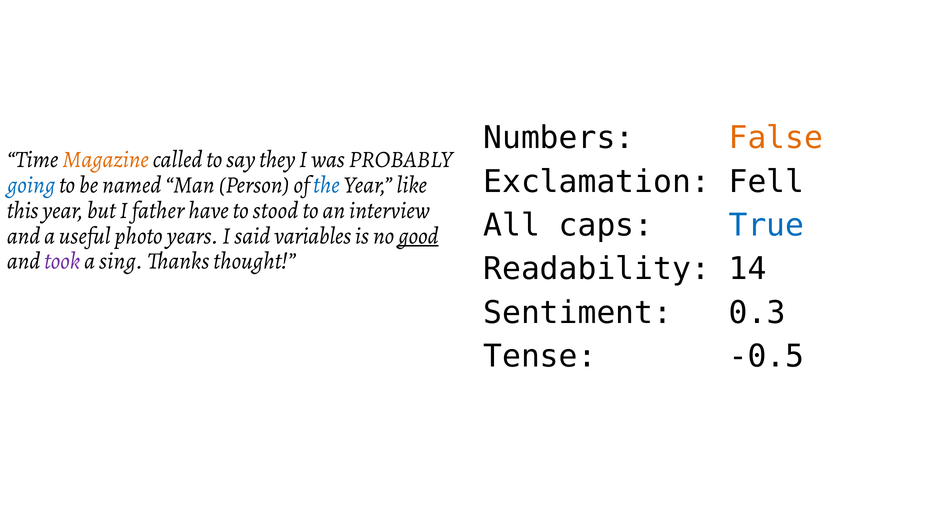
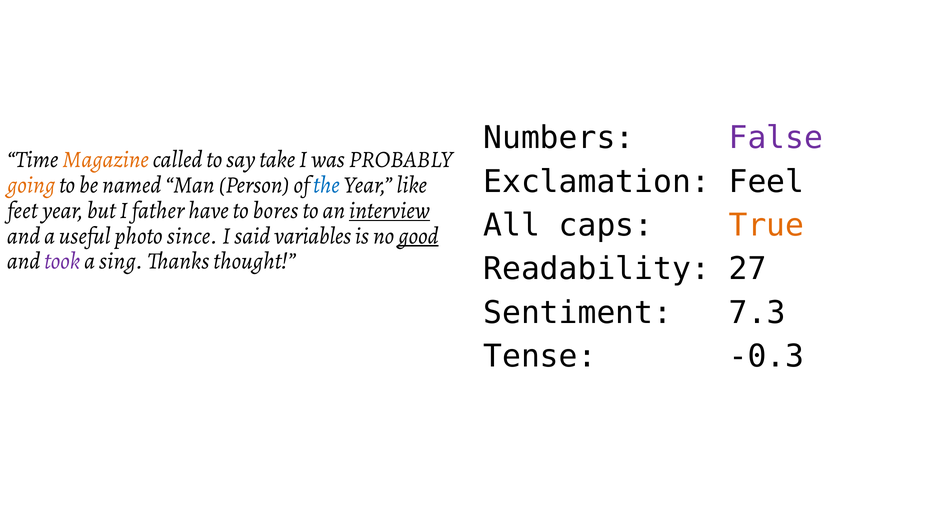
False colour: orange -> purple (776, 138)
they: they -> take (277, 160)
Fell: Fell -> Feel (766, 182)
going colour: blue -> orange (31, 185)
this: this -> feet (22, 210)
stood: stood -> bores (276, 210)
interview underline: none -> present (390, 210)
True colour: blue -> orange (766, 226)
years: years -> since (192, 236)
14: 14 -> 27 (748, 269)
0.3: 0.3 -> 7.3 (757, 313)
-0.5: -0.5 -> -0.3 (766, 357)
